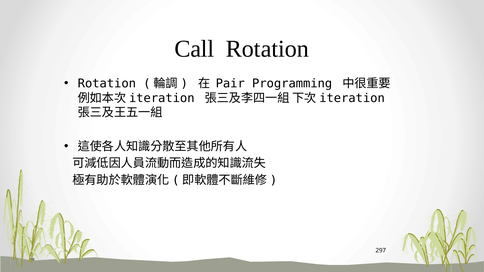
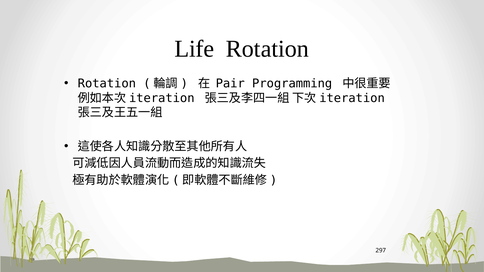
Call: Call -> Life (194, 49)
